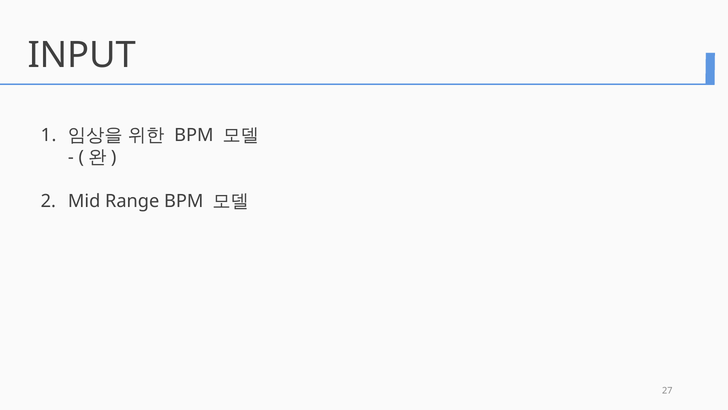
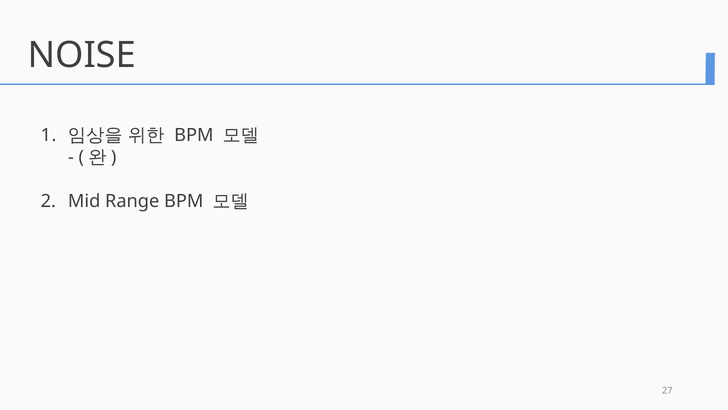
INPUT: INPUT -> NOISE (82, 55)
